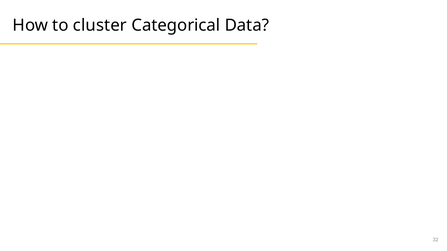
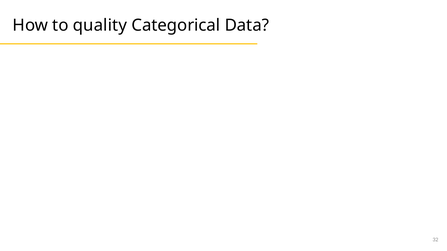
cluster: cluster -> quality (100, 25)
